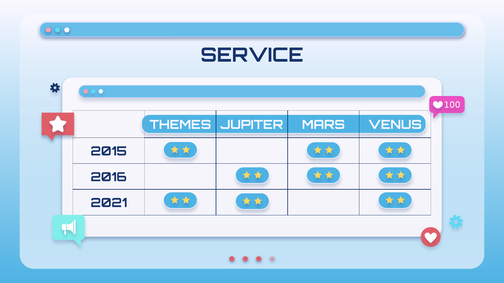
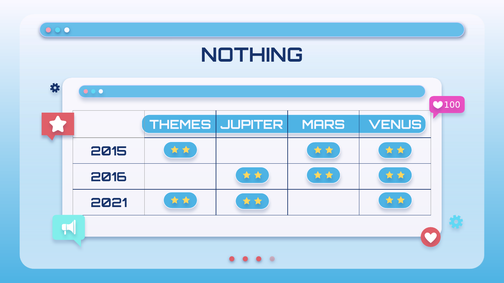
SERVICE: SERVICE -> NOTHING (252, 55)
